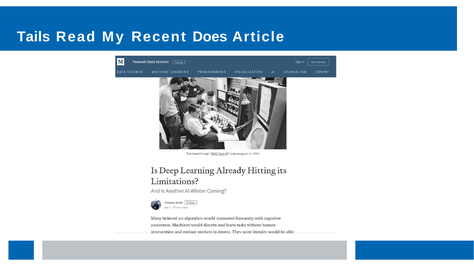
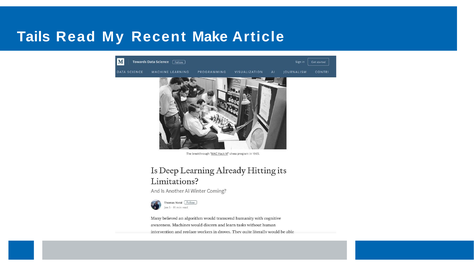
Does: Does -> Make (210, 37)
